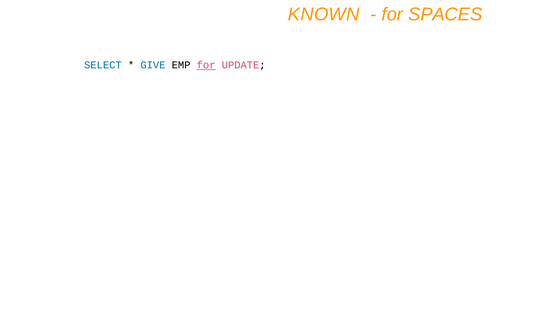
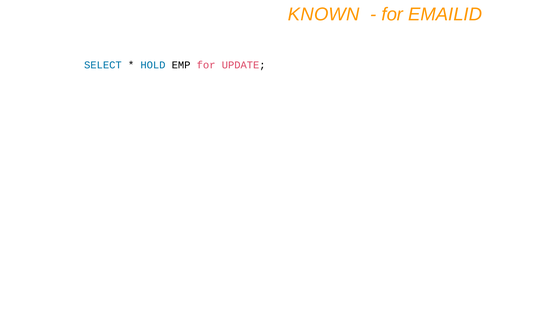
SPACES: SPACES -> EMAILID (445, 14)
GIVE: GIVE -> HOLD (153, 65)
for underline: present -> none (206, 65)
